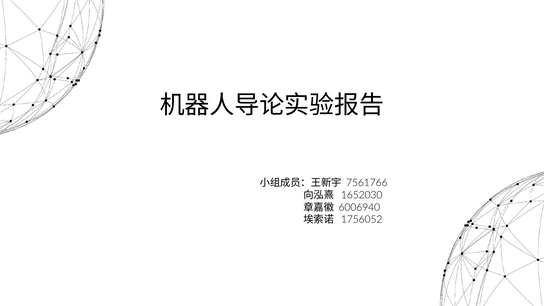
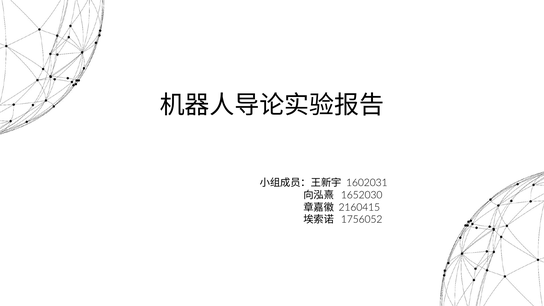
7561766: 7561766 -> 1602031 (367, 183)
6006940: 6006940 -> 2160415 (359, 207)
